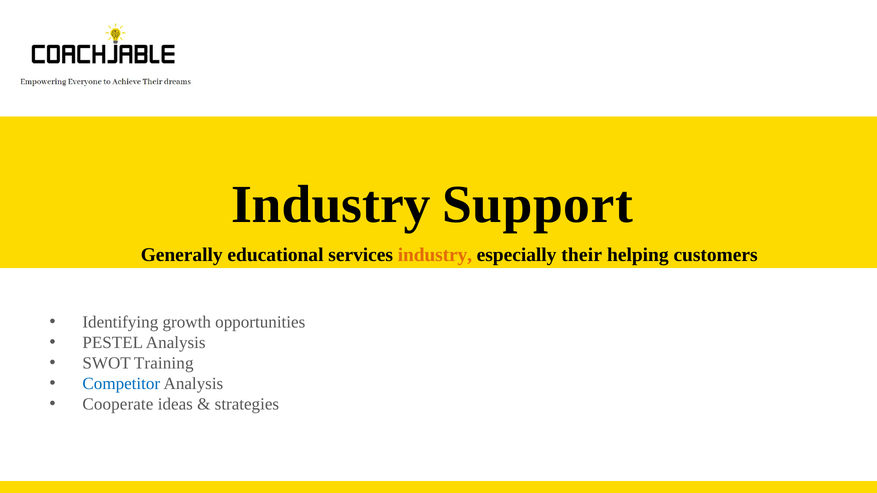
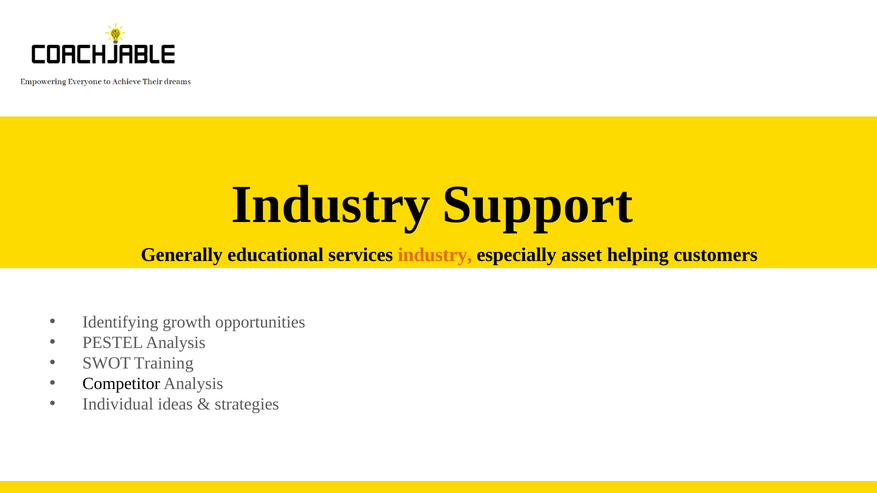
their: their -> asset (582, 255)
Competitor colour: blue -> black (121, 384)
Cooperate: Cooperate -> Individual (118, 404)
